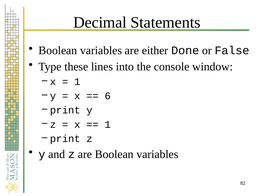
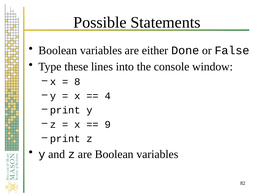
Decimal: Decimal -> Possible (100, 22)
1: 1 -> 8 (77, 82)
6: 6 -> 4 (108, 96)
1: 1 -> 9 (108, 124)
